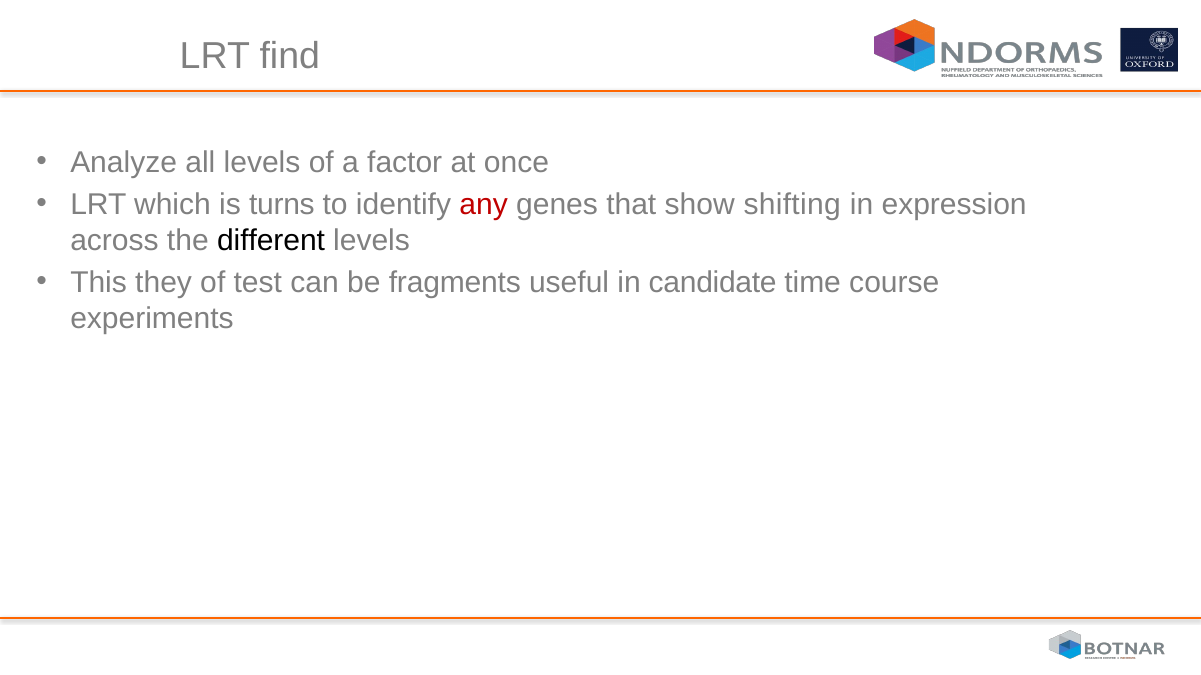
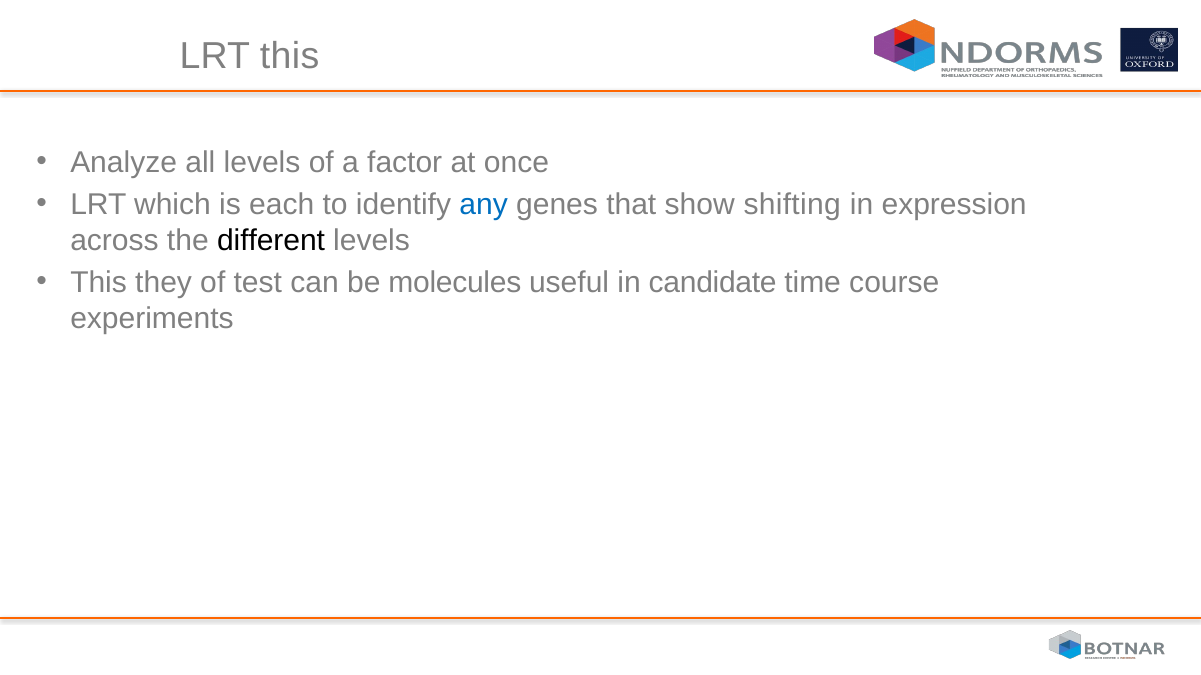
LRT find: find -> this (290, 56)
turns: turns -> each (282, 205)
any colour: red -> blue (484, 205)
fragments: fragments -> molecules (455, 283)
